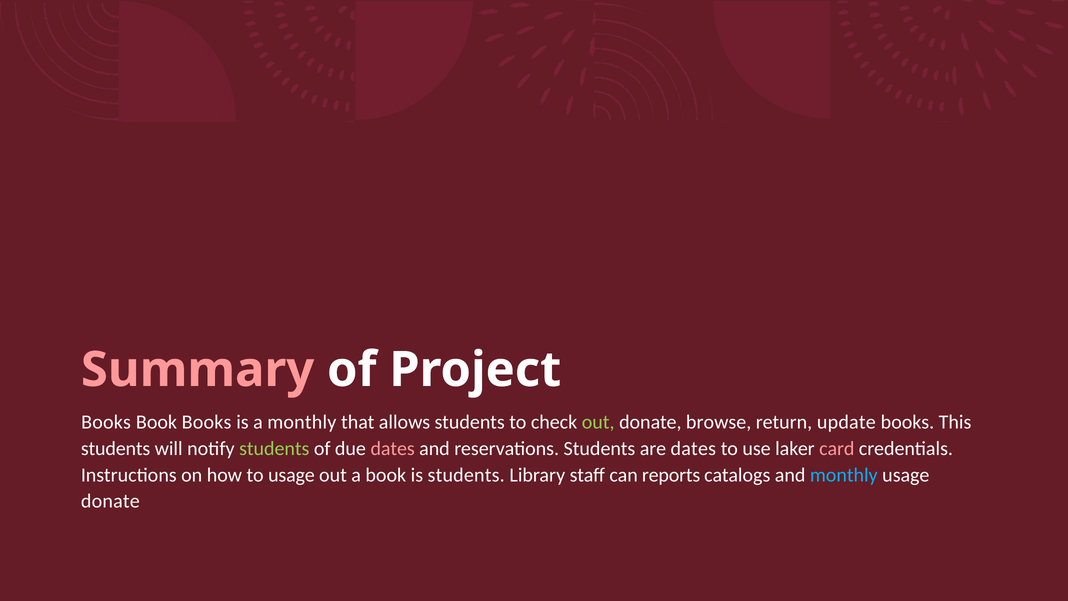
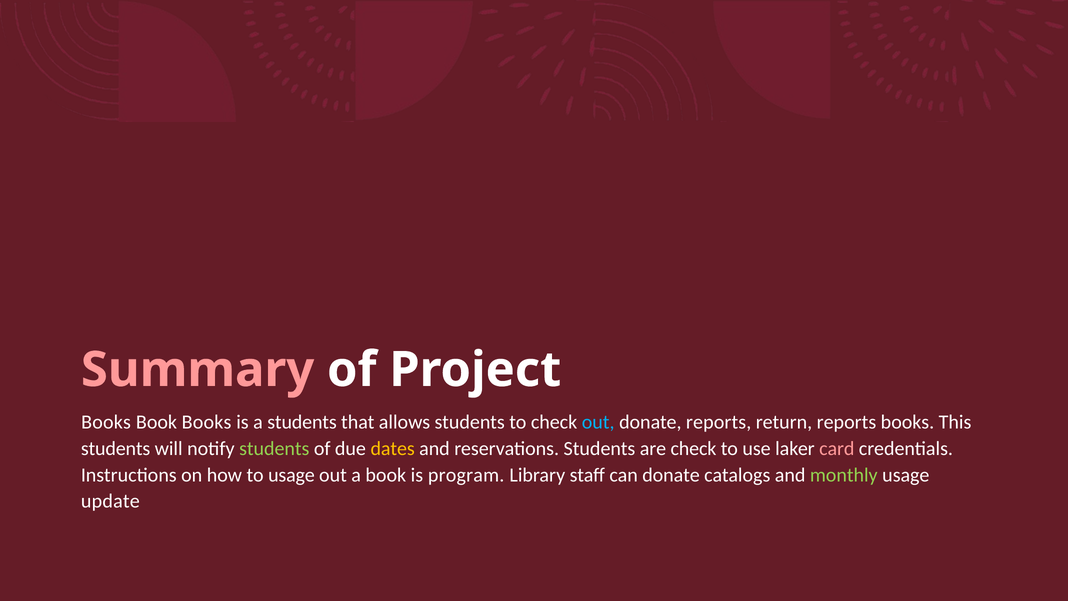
a monthly: monthly -> students (302, 422)
out colour: light green -> light blue (598, 422)
donate browse: browse -> reports (719, 422)
return update: update -> reports (846, 422)
dates colour: pink -> yellow (393, 448)
are dates: dates -> check (693, 448)
is students: students -> program (466, 475)
can reports: reports -> donate (671, 475)
monthly colour: light blue -> light green (844, 475)
donate: donate -> update (110, 501)
